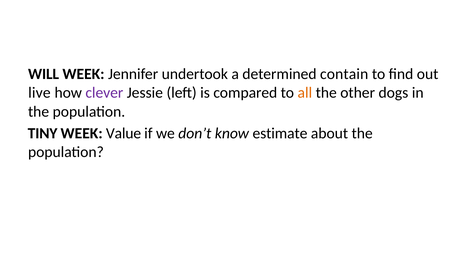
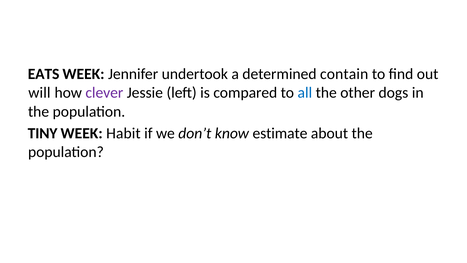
WILL: WILL -> EATS (44, 74)
live: live -> will (39, 93)
all colour: orange -> blue (305, 93)
Value: Value -> Habit (123, 133)
